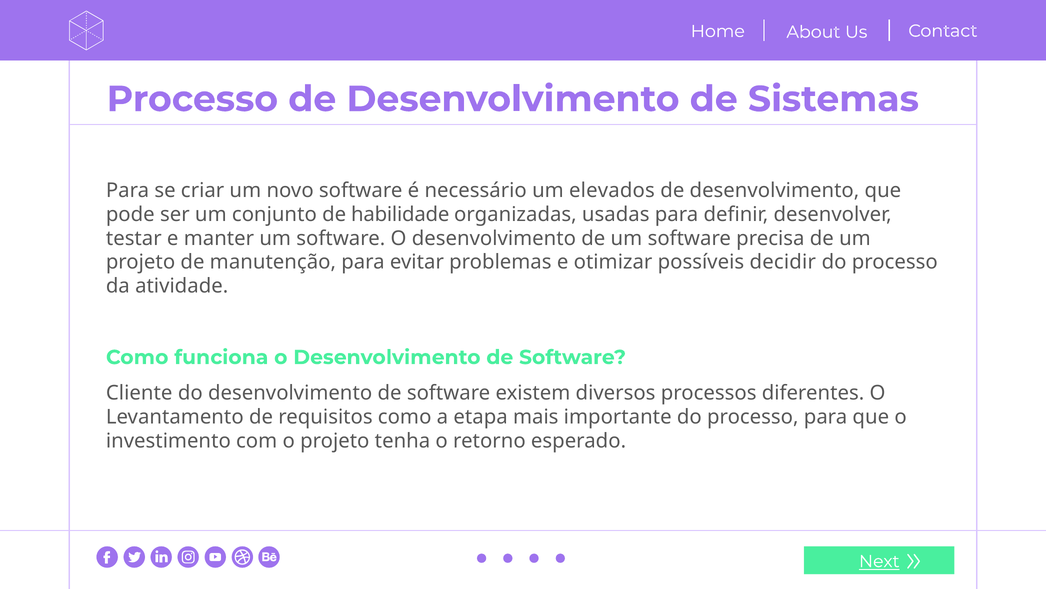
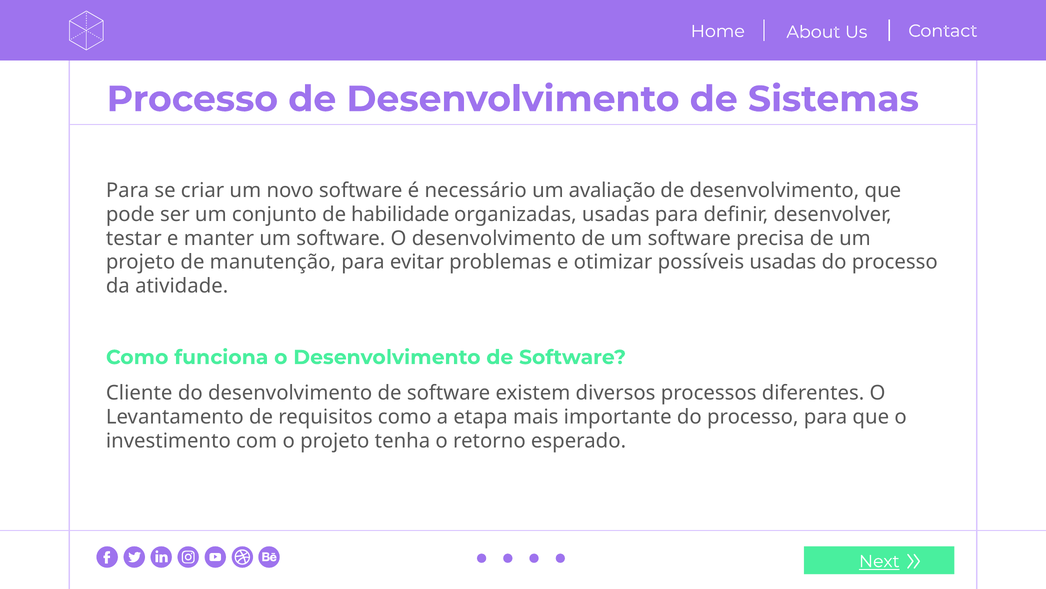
elevados: elevados -> avaliação (612, 190)
possíveis decidir: decidir -> usadas (783, 262)
